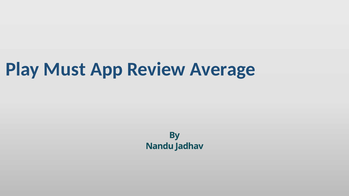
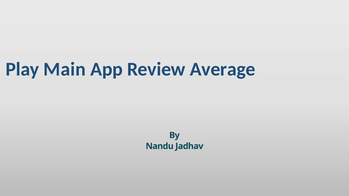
Must: Must -> Main (65, 69)
